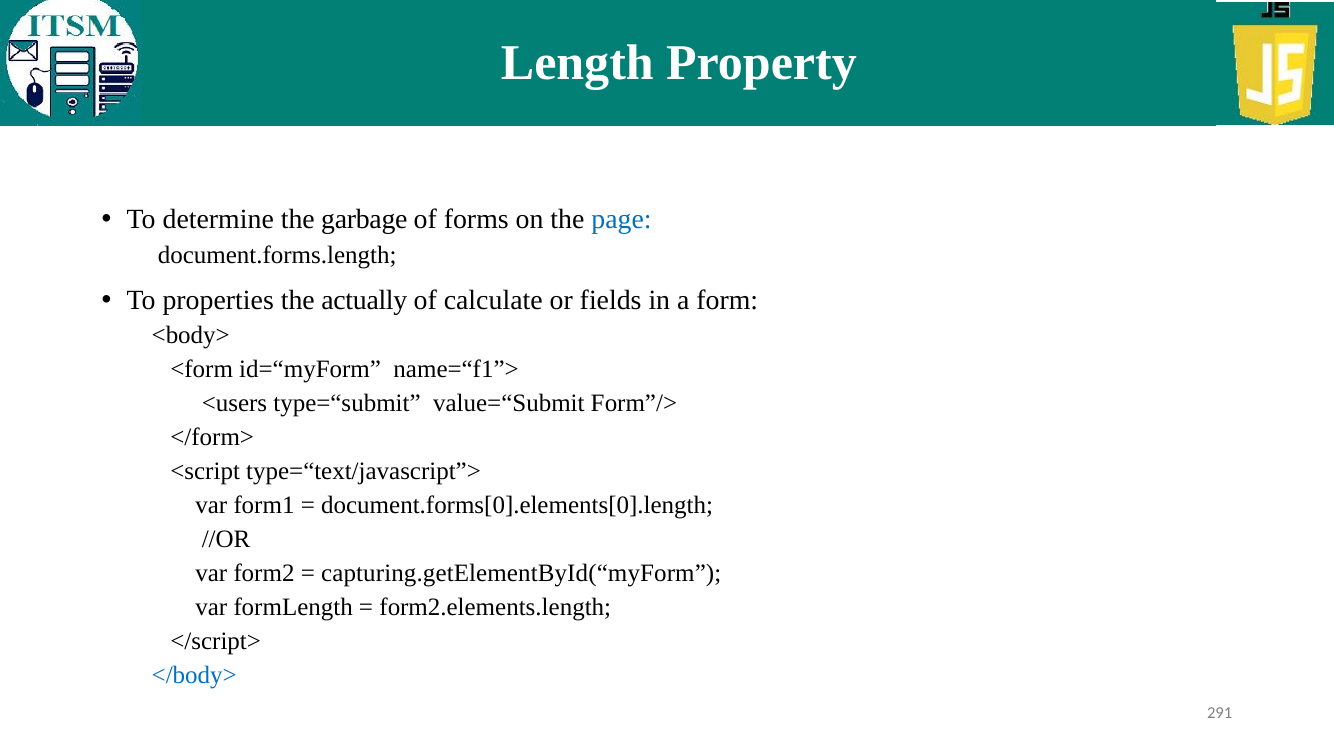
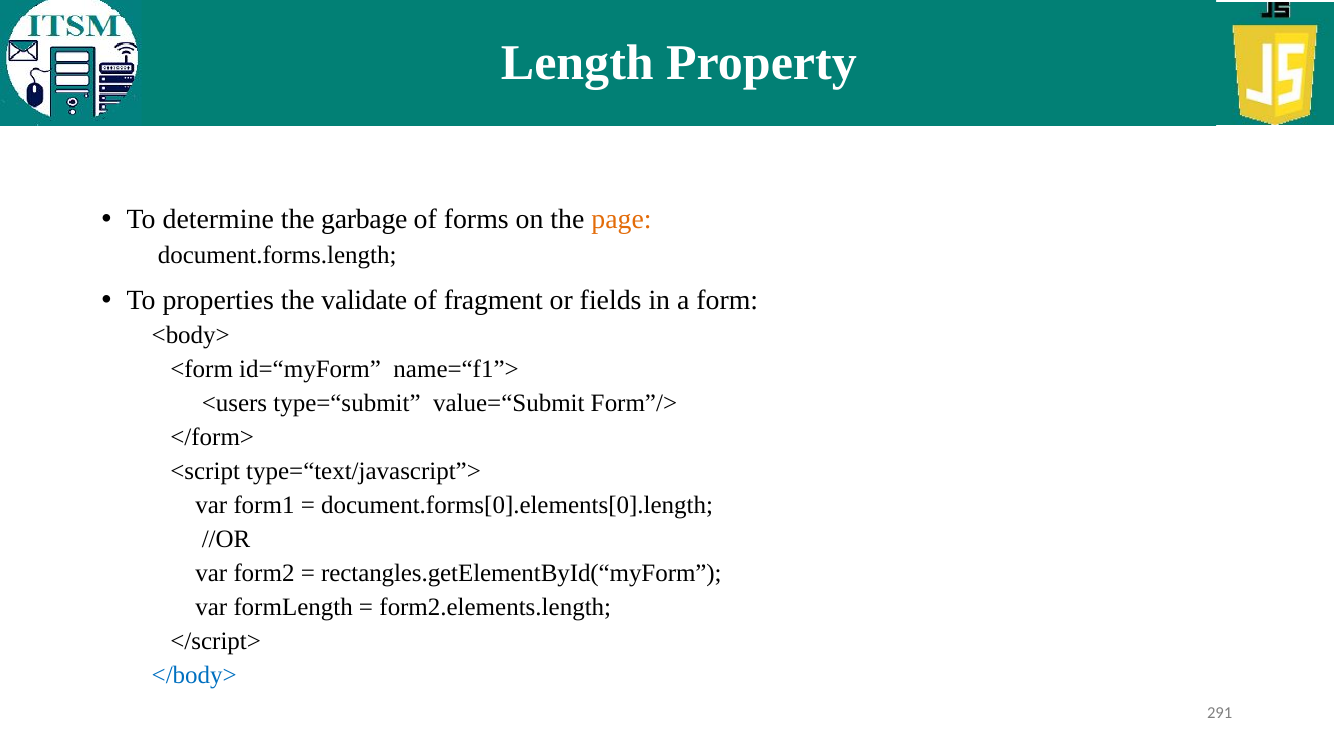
page colour: blue -> orange (621, 220)
actually: actually -> validate (364, 300)
calculate: calculate -> fragment (493, 300)
capturing.getElementById(“myForm: capturing.getElementById(“myForm -> rectangles.getElementById(“myForm (521, 573)
